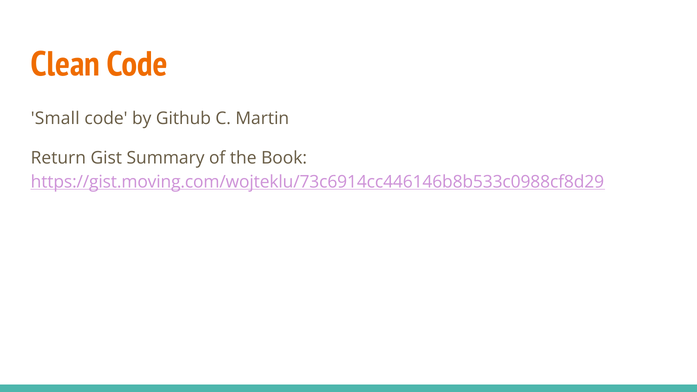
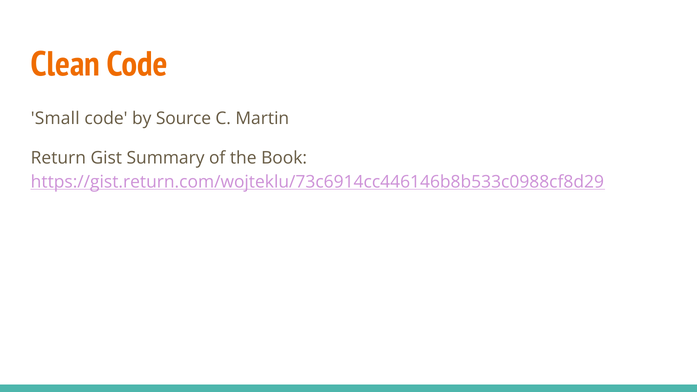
Github: Github -> Source (183, 118)
https://gist.moving.com/wojteklu/73c6914cc446146b8b533c0988cf8d29: https://gist.moving.com/wojteklu/73c6914cc446146b8b533c0988cf8d29 -> https://gist.return.com/wojteklu/73c6914cc446146b8b533c0988cf8d29 (317, 182)
